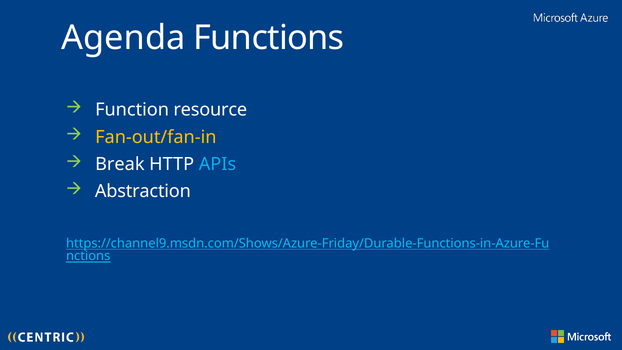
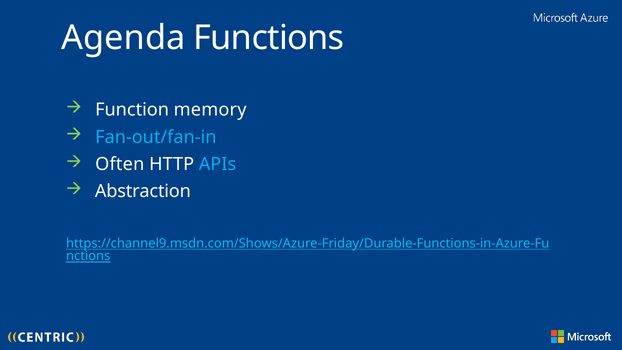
resource: resource -> memory (210, 110)
Fan-out/fan-in colour: yellow -> light blue (156, 137)
Break: Break -> Often (120, 164)
